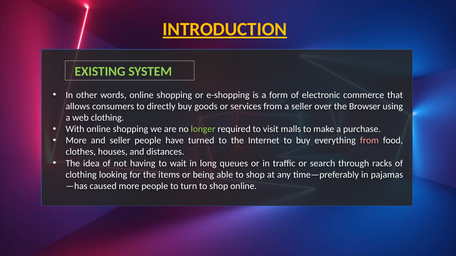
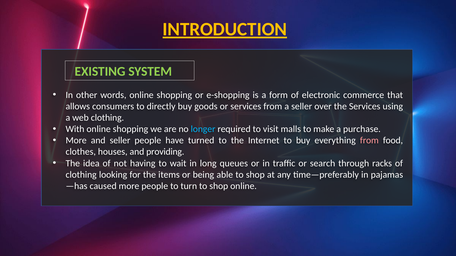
the Browser: Browser -> Services (365, 107)
longer colour: light green -> light blue (203, 129)
distances: distances -> providing (165, 152)
